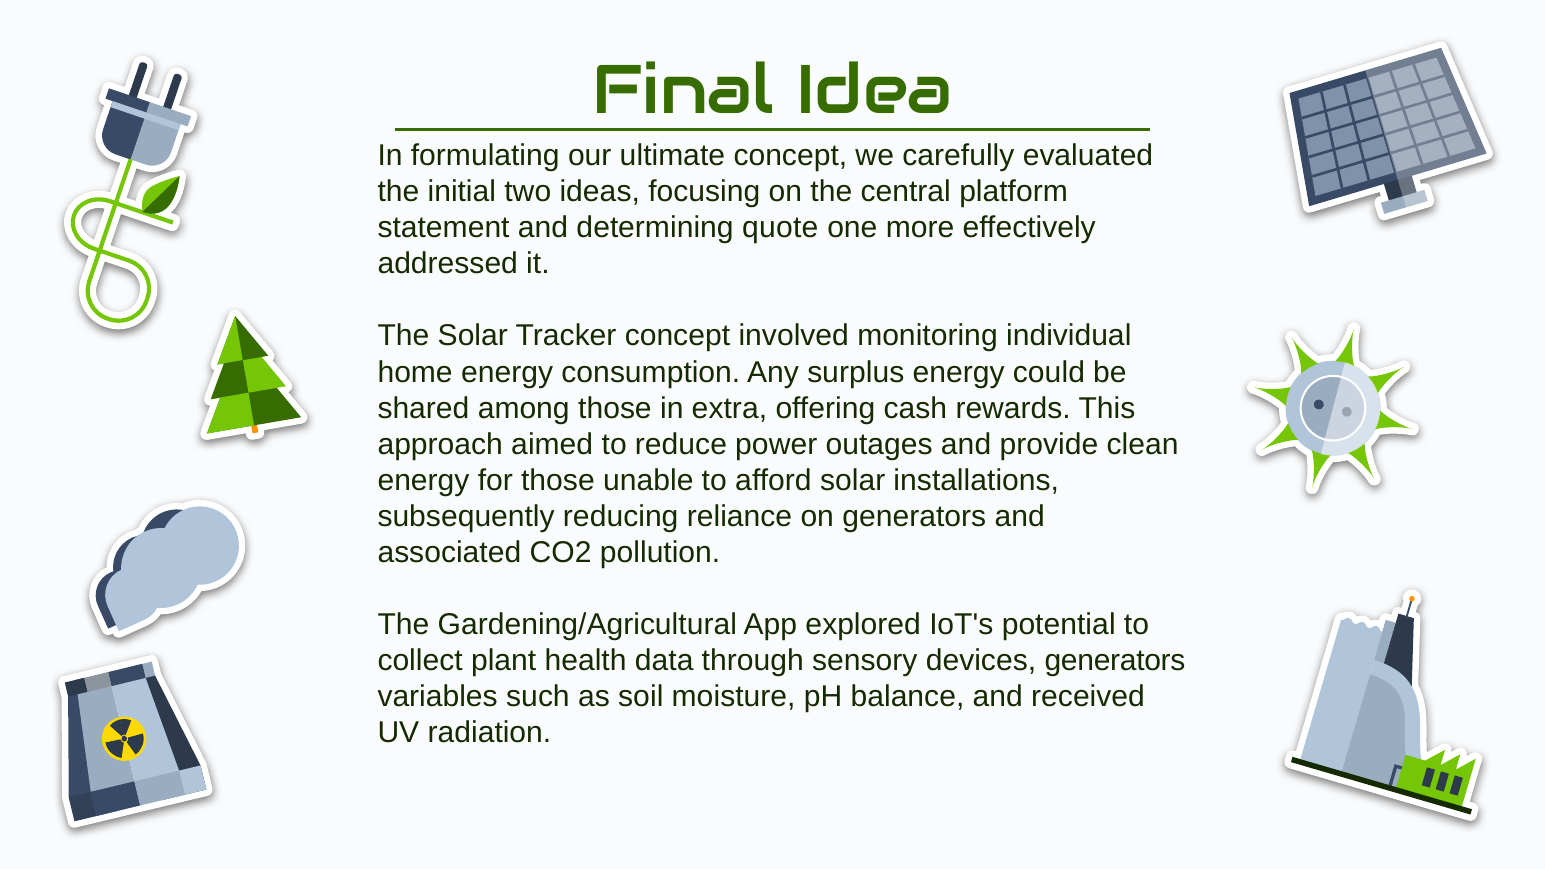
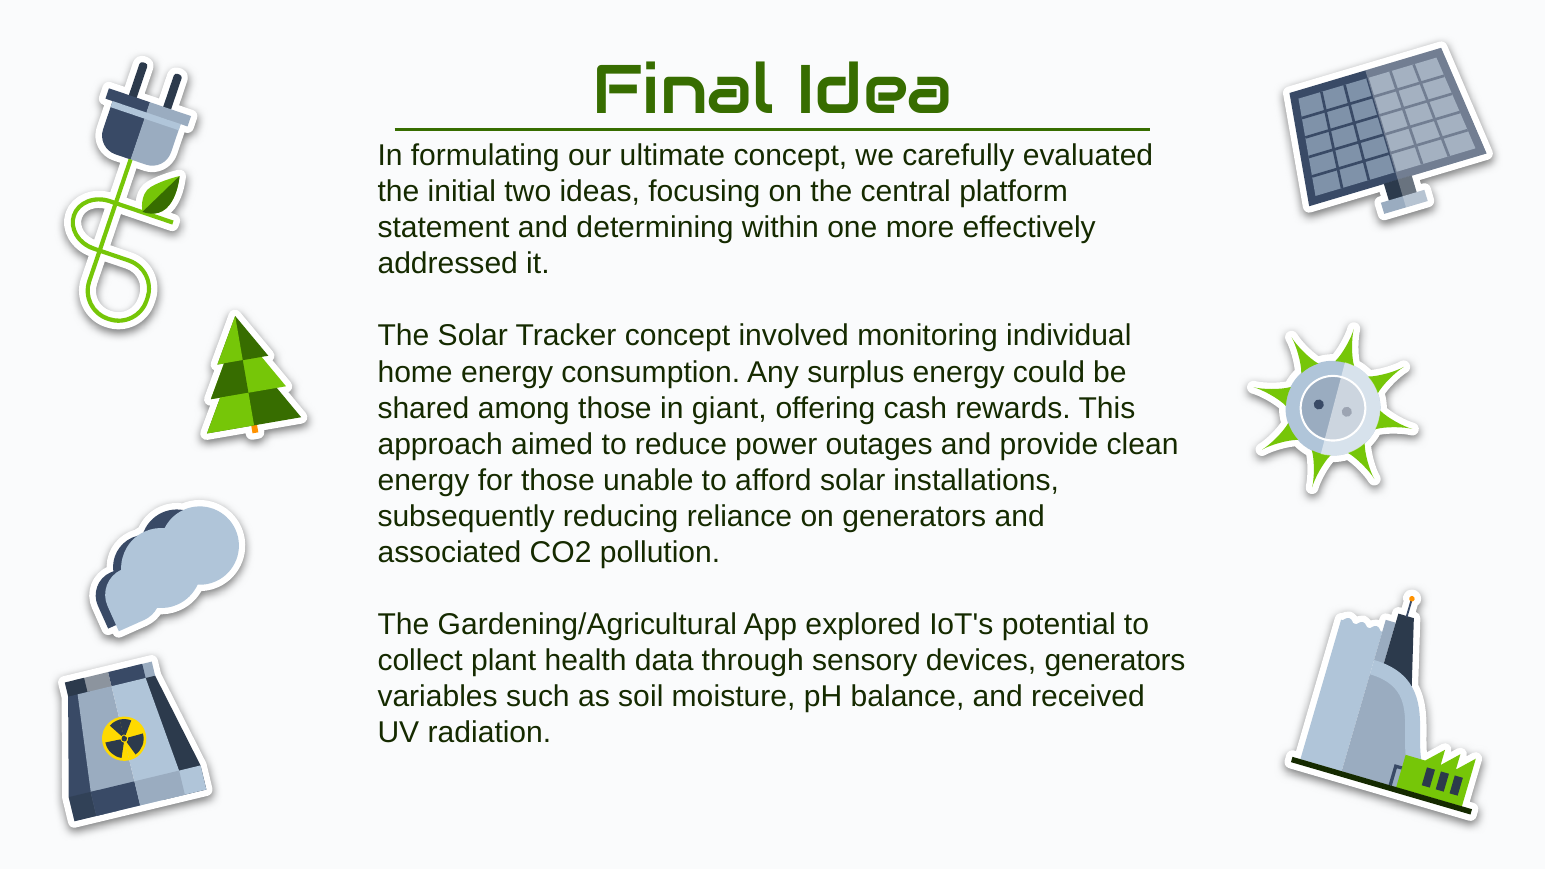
quote: quote -> within (780, 228)
extra: extra -> giant (729, 408)
